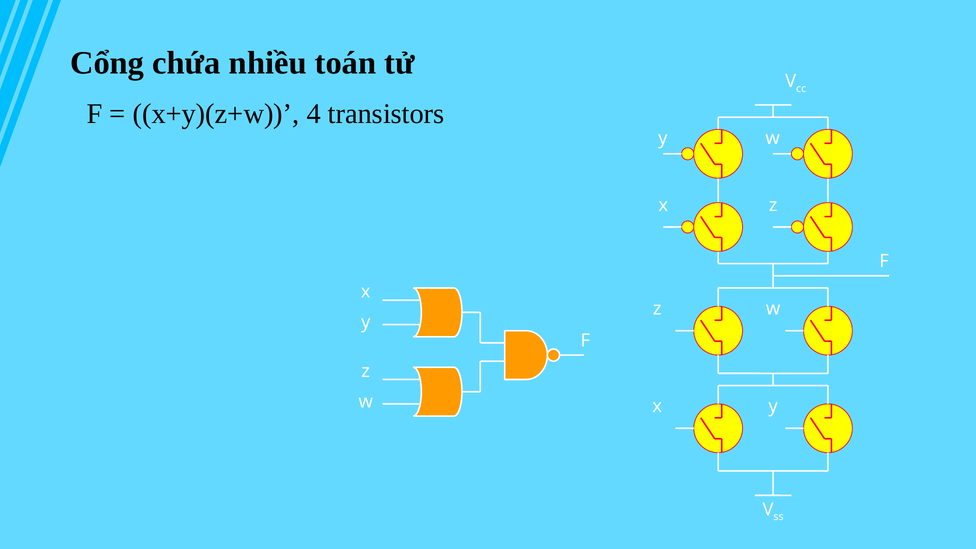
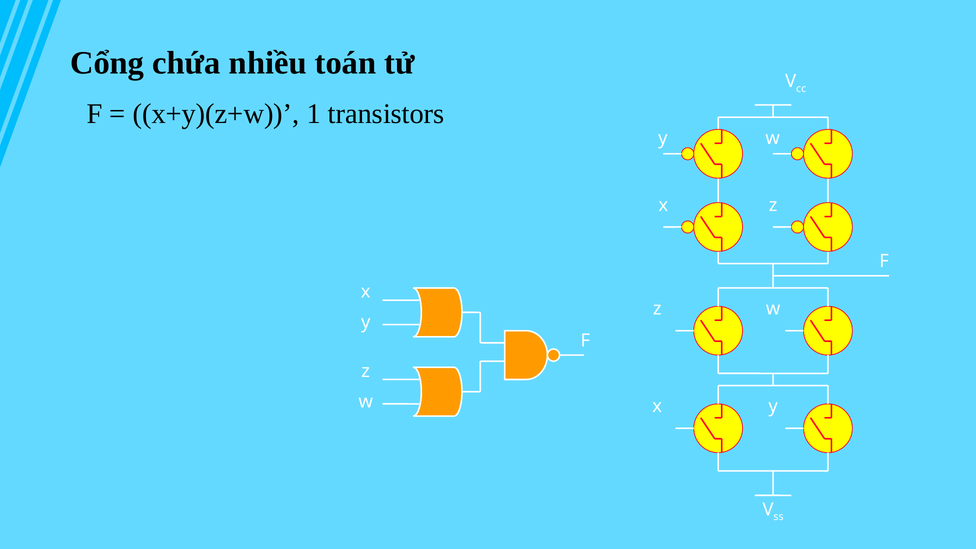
4: 4 -> 1 (314, 114)
